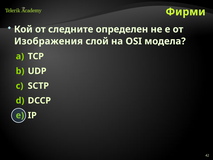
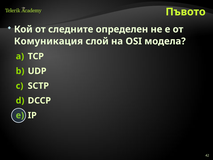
Фирми: Фирми -> Пъвото (186, 12)
Изображения: Изображения -> Комуникация (48, 41)
